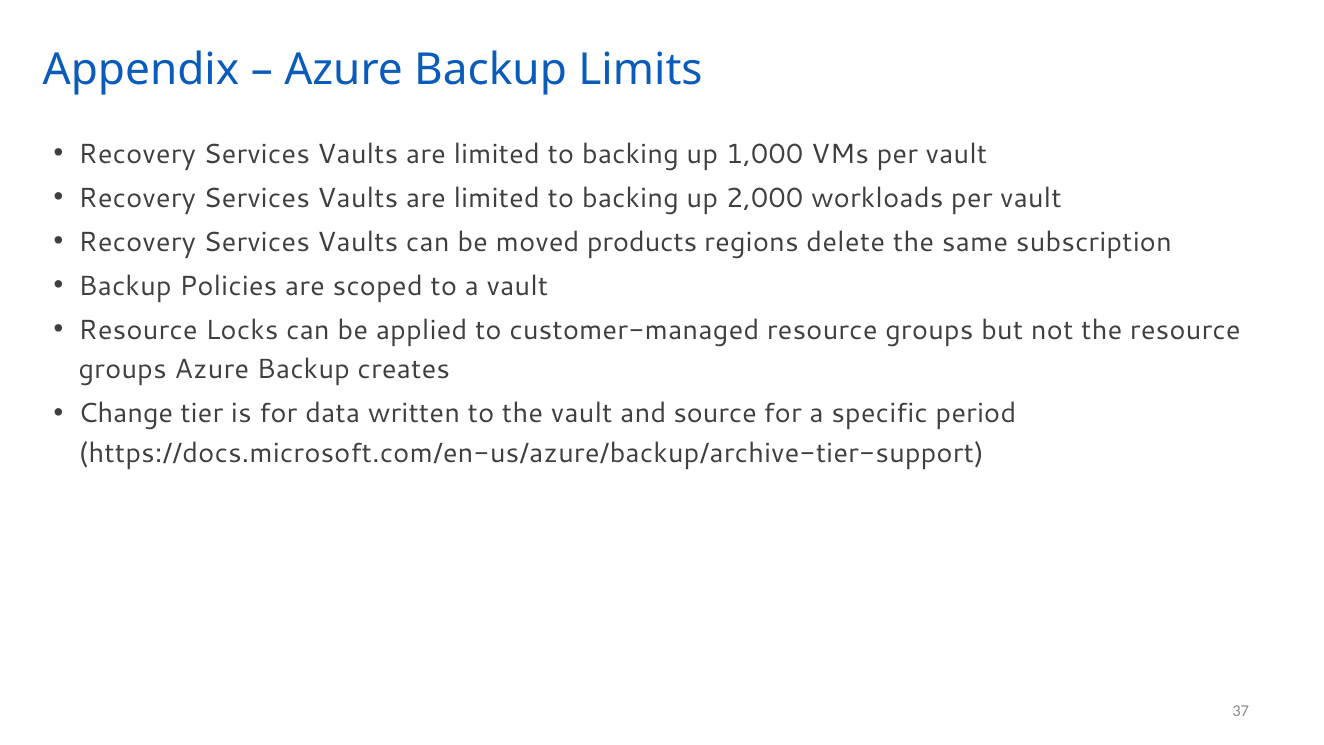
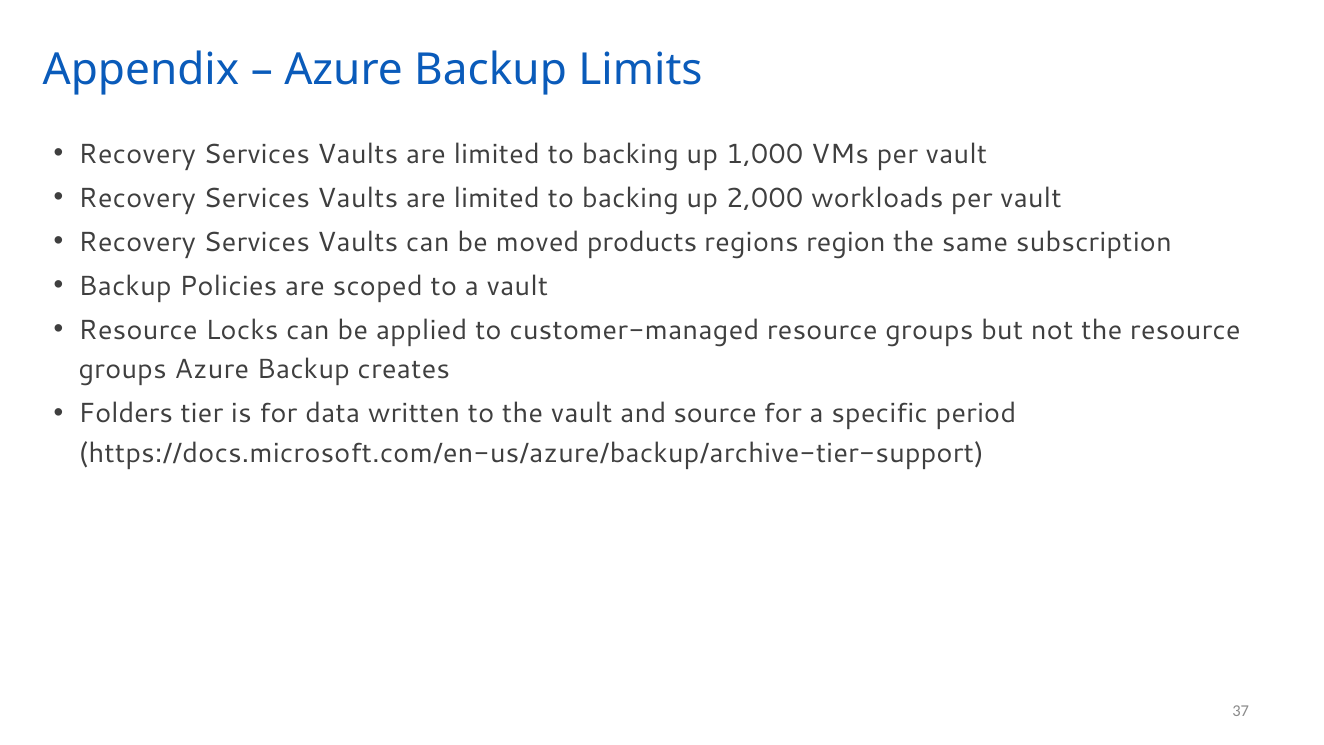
delete: delete -> region (846, 242)
Change: Change -> Folders (126, 413)
